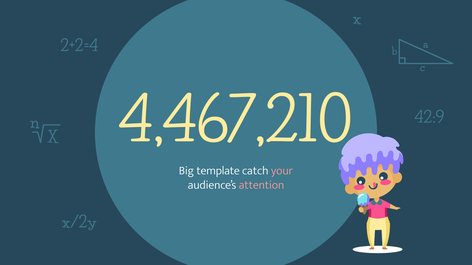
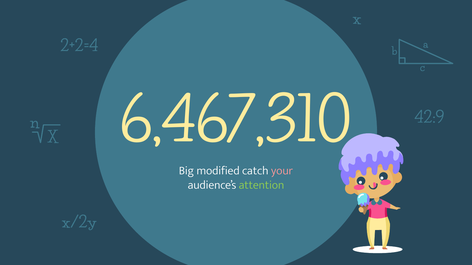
4,467,210: 4,467,210 -> 6,467,310 (236, 122)
template: template -> modified (218, 171)
attention colour: pink -> light green (262, 185)
